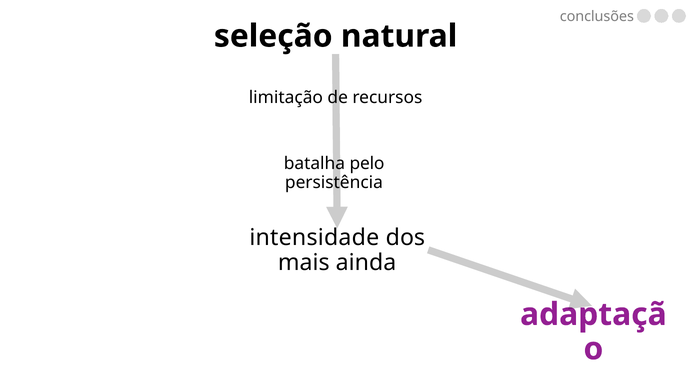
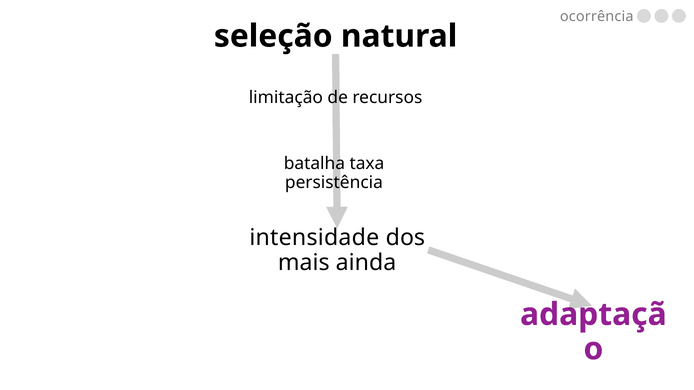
conclusões: conclusões -> ocorrência (597, 16)
pelo: pelo -> taxa (367, 164)
